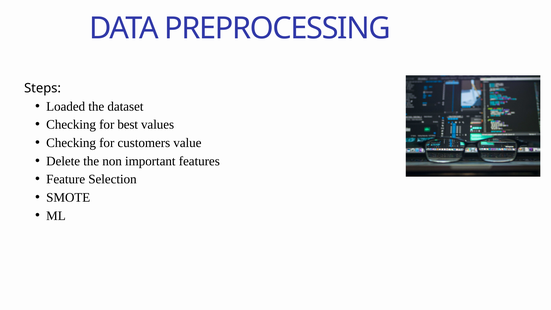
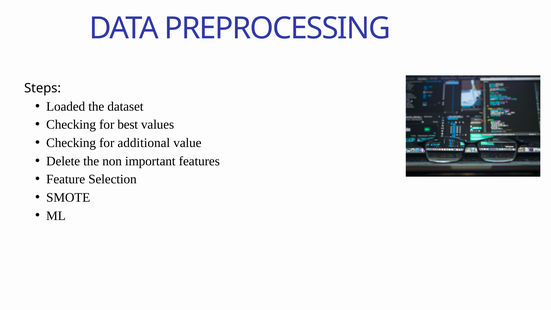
customers: customers -> additional (144, 143)
